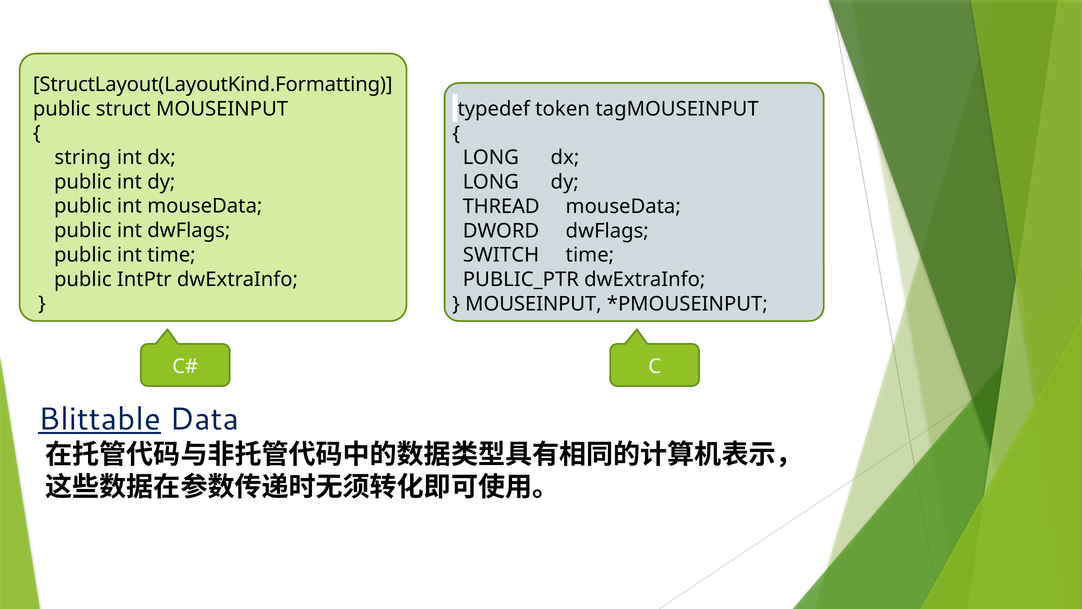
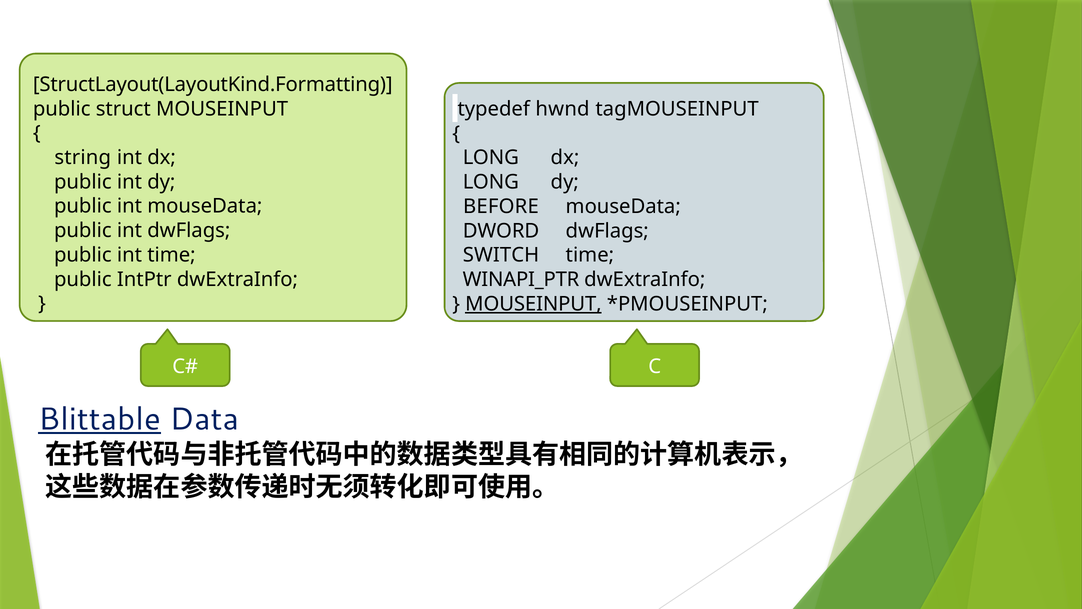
token: token -> hwnd (563, 109)
THREAD: THREAD -> BEFORE (501, 206)
PUBLIC_PTR: PUBLIC_PTR -> WINAPI_PTR (521, 279)
MOUSEINPUT underline: none -> present (533, 304)
